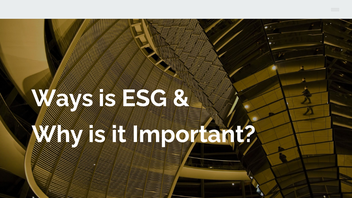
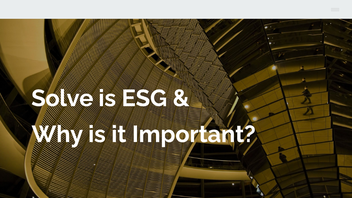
Ways: Ways -> Solve (62, 98)
